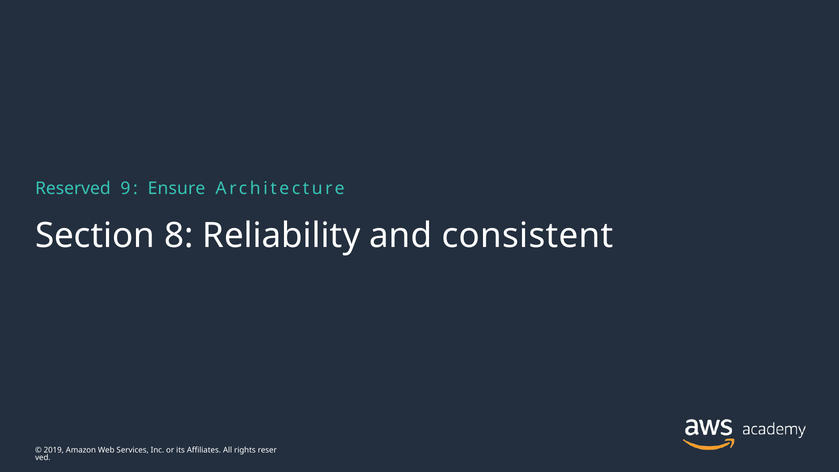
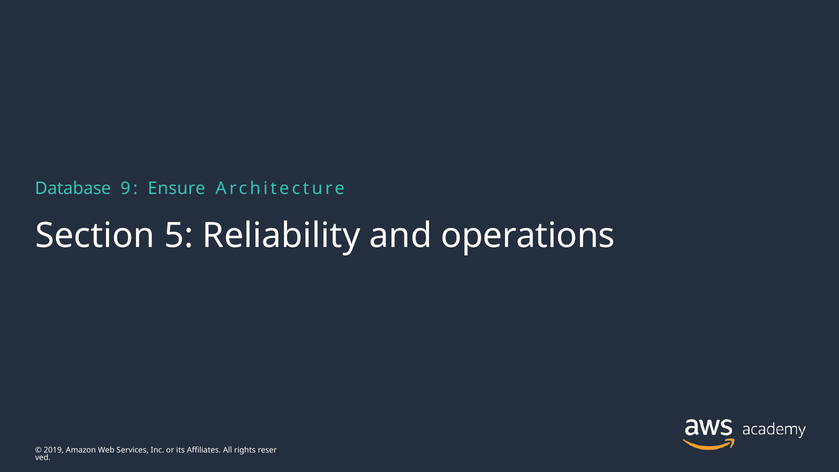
Reserved: Reserved -> Database (73, 188)
8: 8 -> 5 (179, 236)
consistent: consistent -> operations (528, 236)
